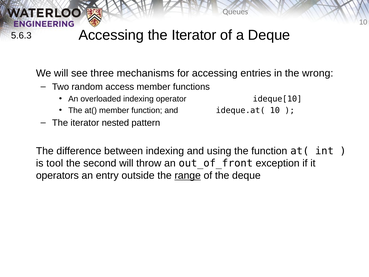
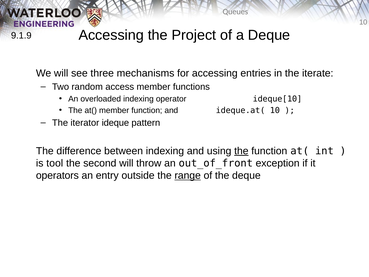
Accessing the Iterator: Iterator -> Project (194, 35)
5.6.3: 5.6.3 -> 9.1.9 (21, 36)
wrong: wrong -> iterate (318, 73)
nested: nested -> ideque (115, 123)
the underline: none -> present (241, 151)
